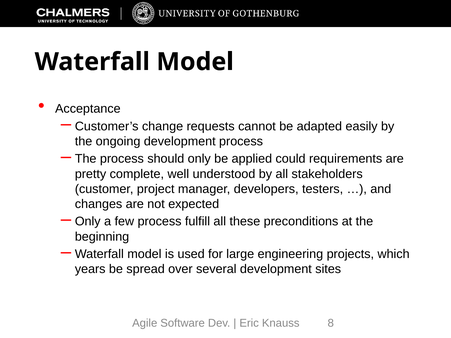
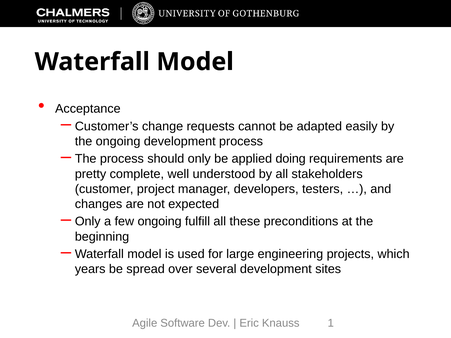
could: could -> doing (291, 159)
few process: process -> ongoing (160, 222)
8: 8 -> 1 (331, 323)
